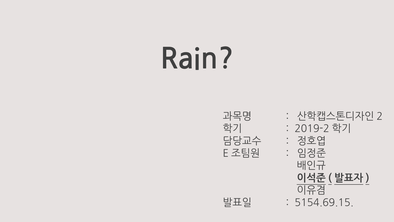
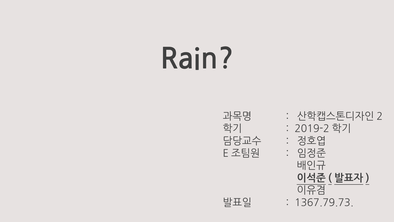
5154.69.15: 5154.69.15 -> 1367.79.73 (324, 202)
